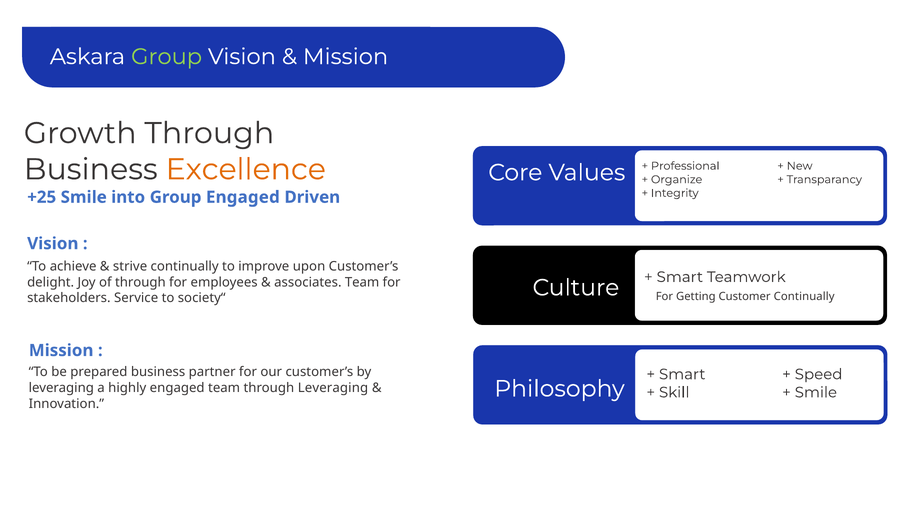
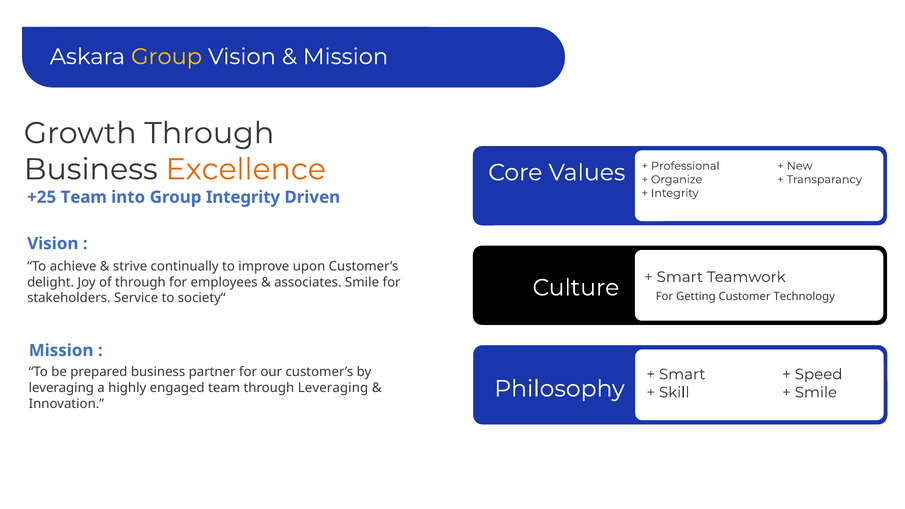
Group colour: light green -> yellow (167, 57)
+25 Smile: Smile -> Team (84, 197)
Group Engaged: Engaged -> Integrity (243, 197)
associates Team: Team -> Smile (362, 282)
Customer Continually: Continually -> Technology (804, 296)
